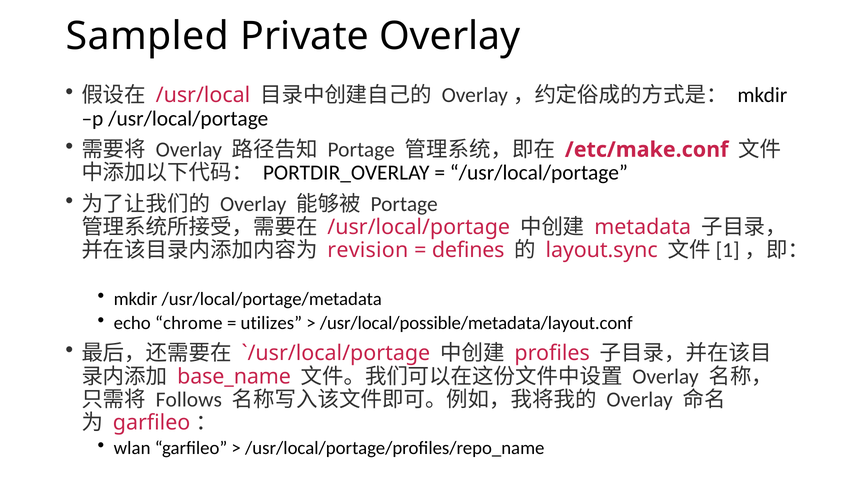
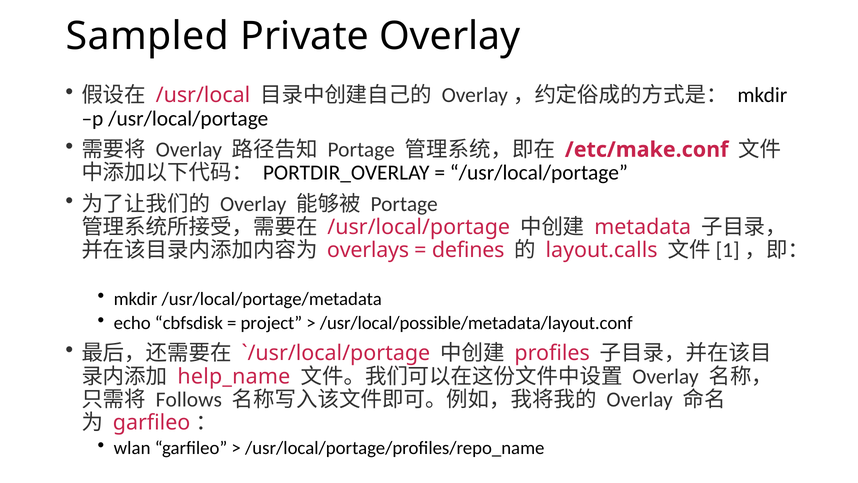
revision: revision -> overlays (368, 250)
layout.sync: layout.sync -> layout.calls (602, 250)
chrome: chrome -> cbfsdisk (189, 323)
utilizes: utilizes -> project (271, 323)
base_name: base_name -> help_name (234, 376)
